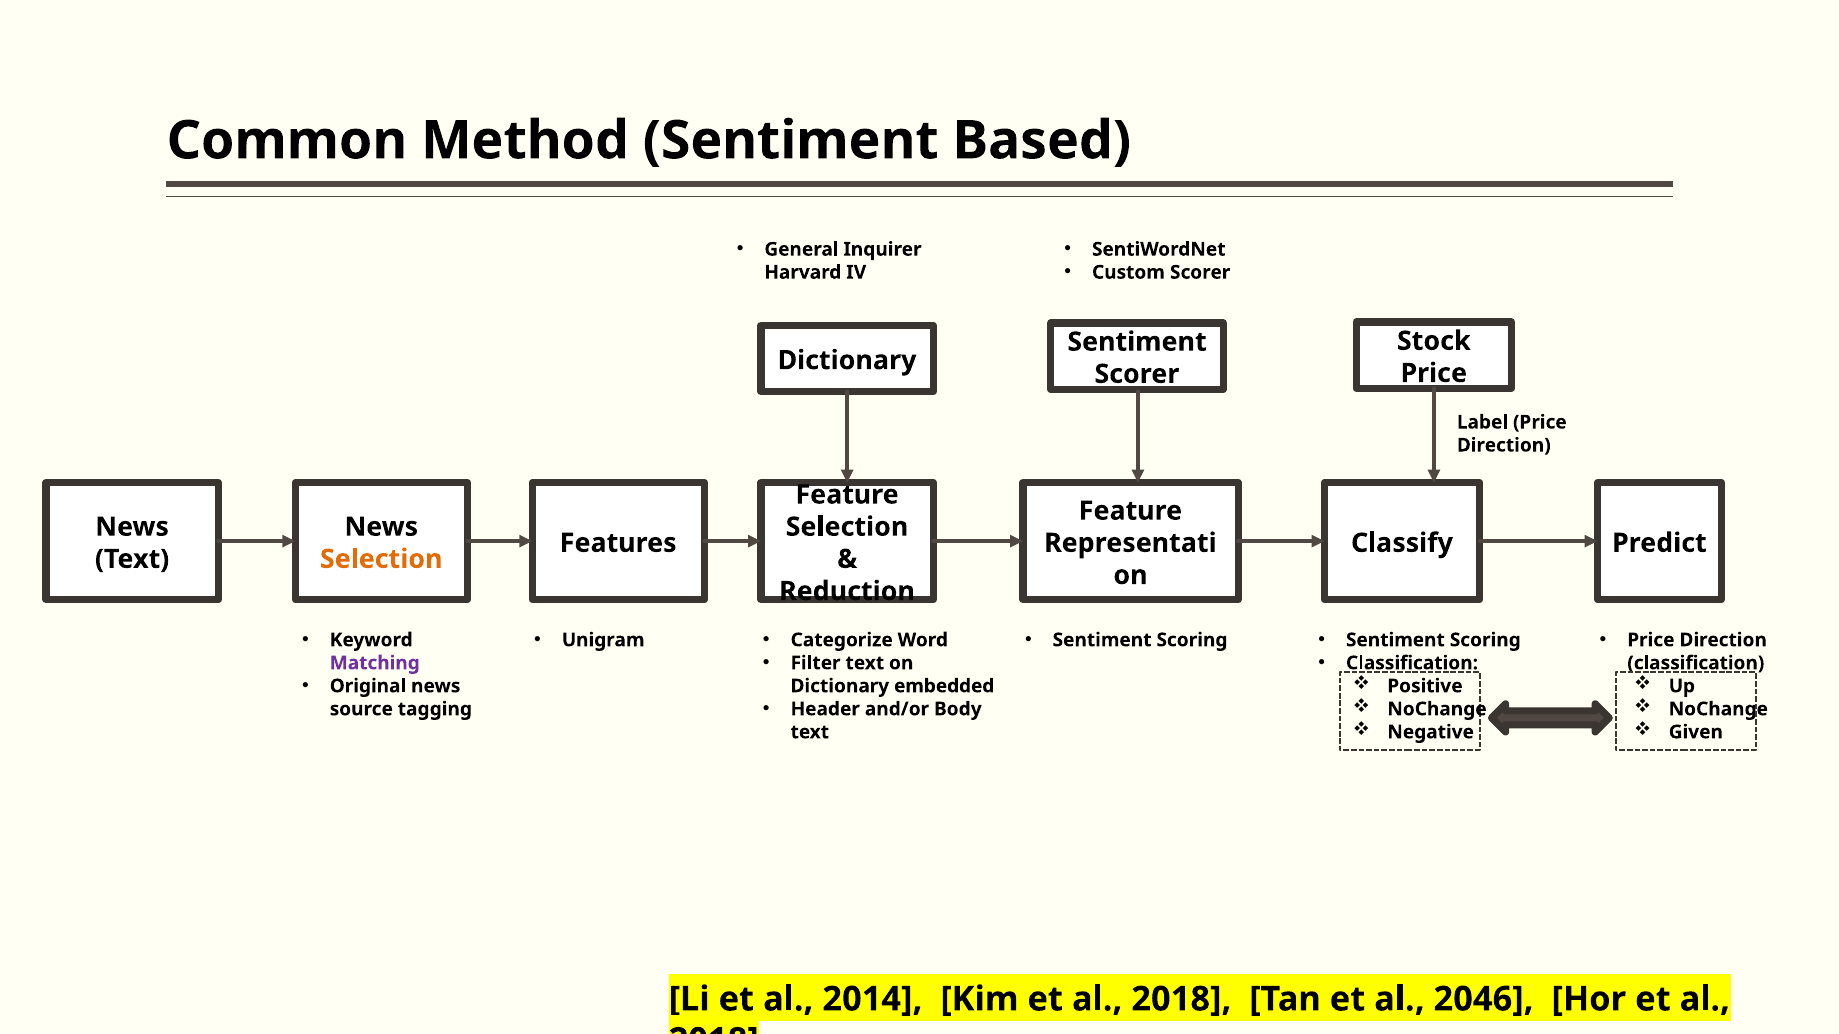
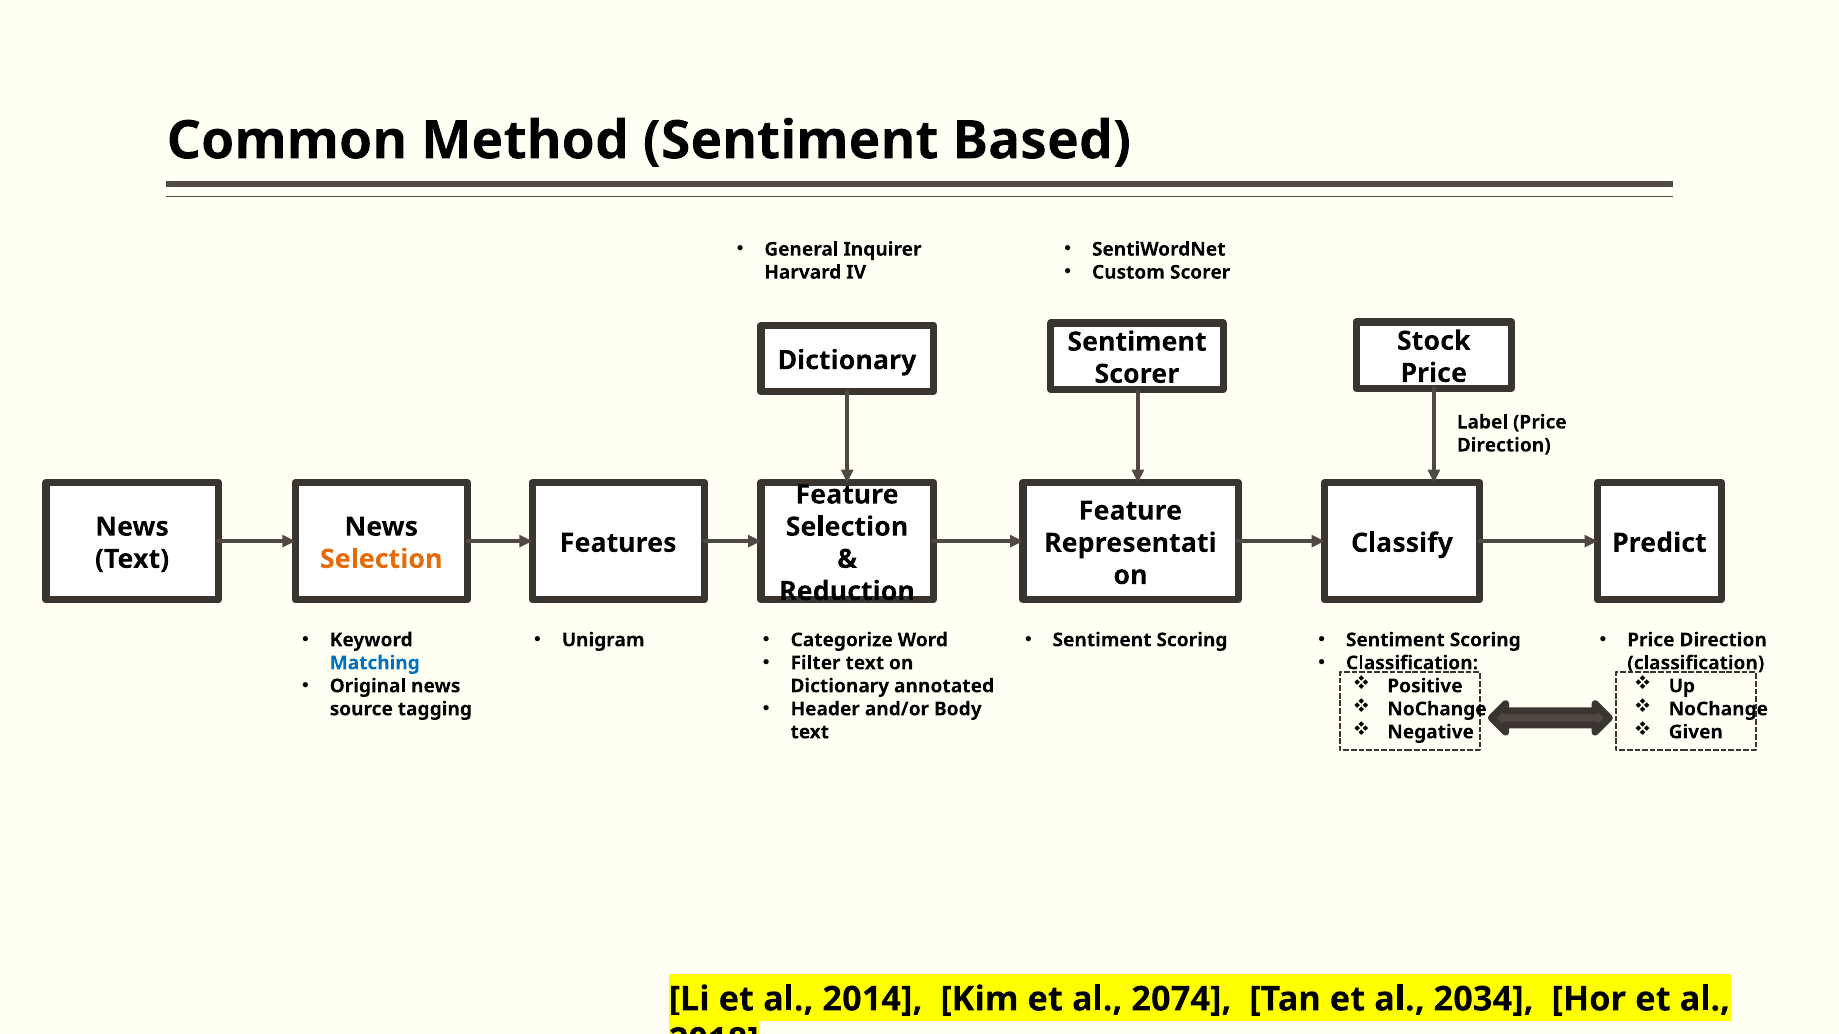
Matching colour: purple -> blue (375, 663)
embedded: embedded -> annotated (944, 686)
Kim et al 2018: 2018 -> 2074 (1181, 1000)
2046: 2046 -> 2034 (1483, 1000)
